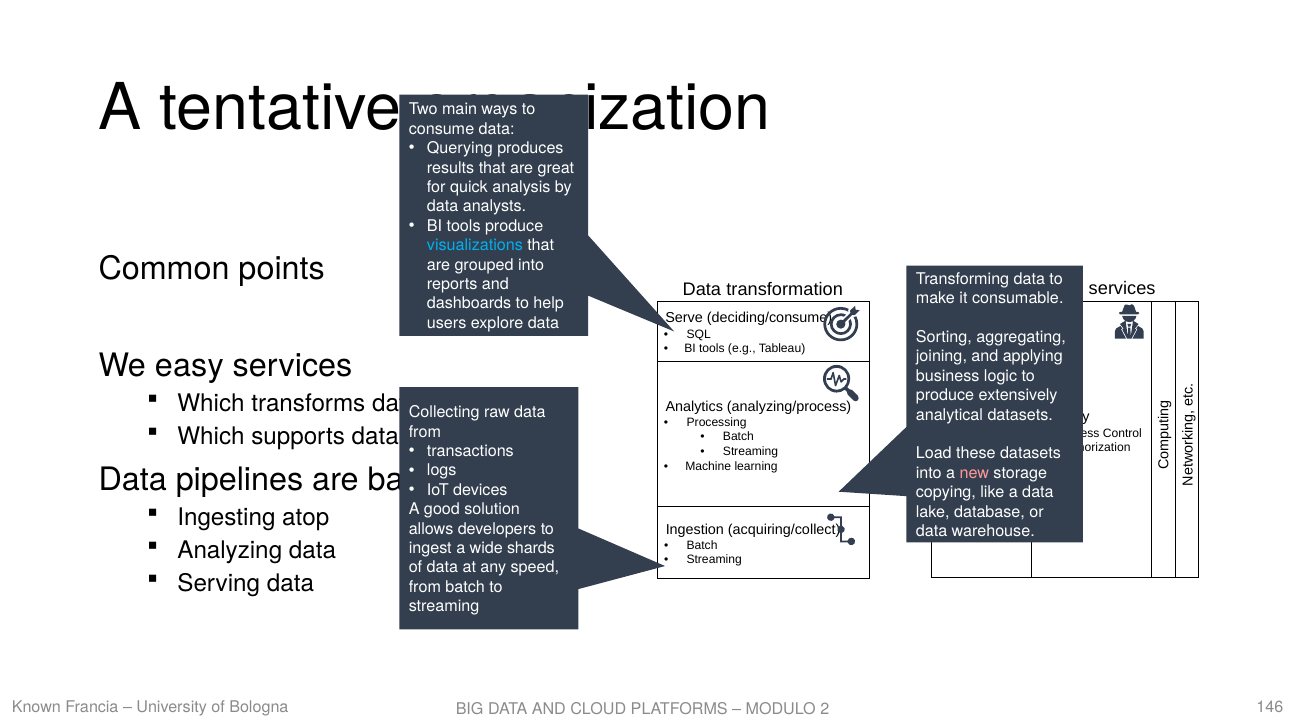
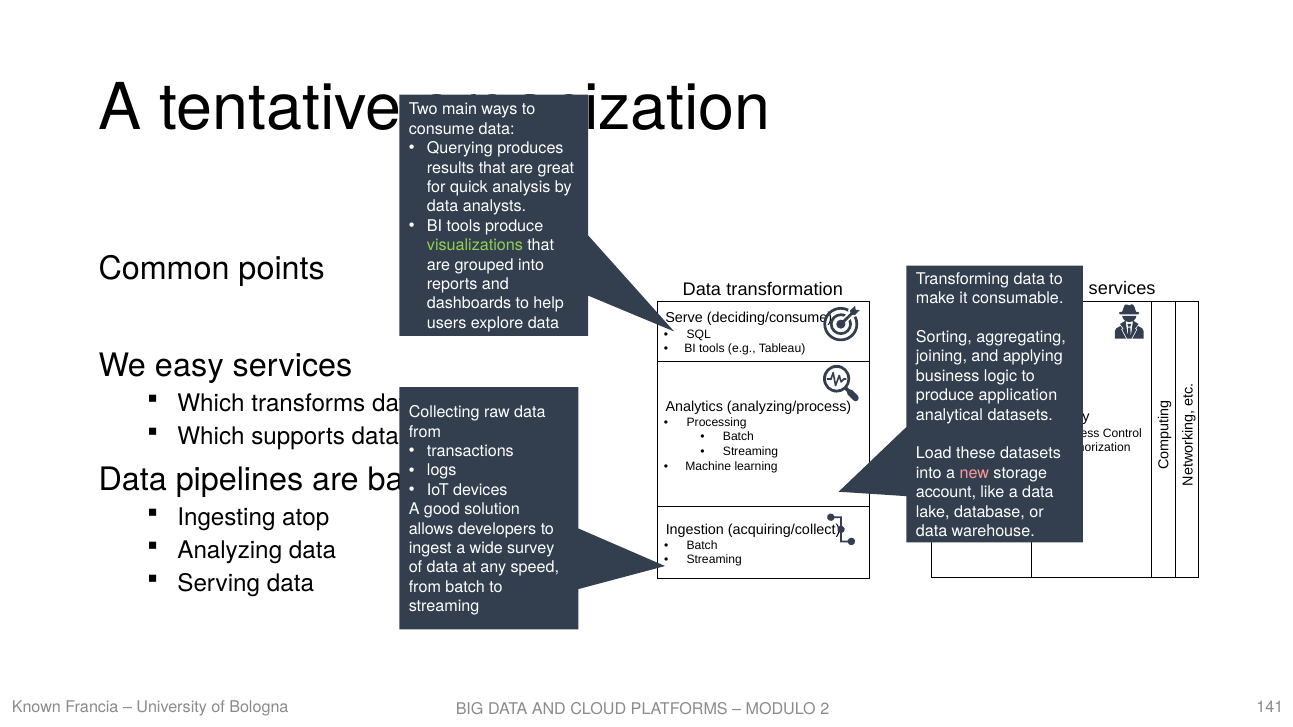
visualizations colour: light blue -> light green (475, 245)
extensively: extensively -> application (1018, 396)
copying: copying -> account (946, 493)
shards: shards -> survey (531, 548)
146: 146 -> 141 (1270, 707)
